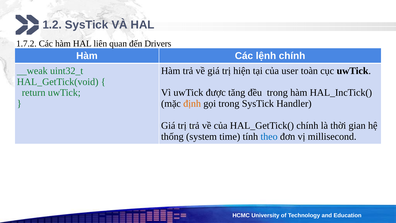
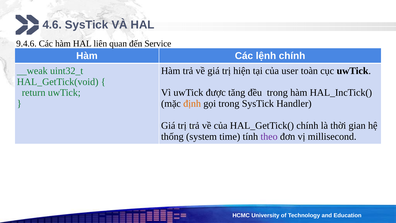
1.2: 1.2 -> 4.6 (52, 25)
1.7.2: 1.7.2 -> 9.4.6 (26, 44)
Drivers: Drivers -> Service (158, 44)
theo colour: blue -> purple (269, 136)
